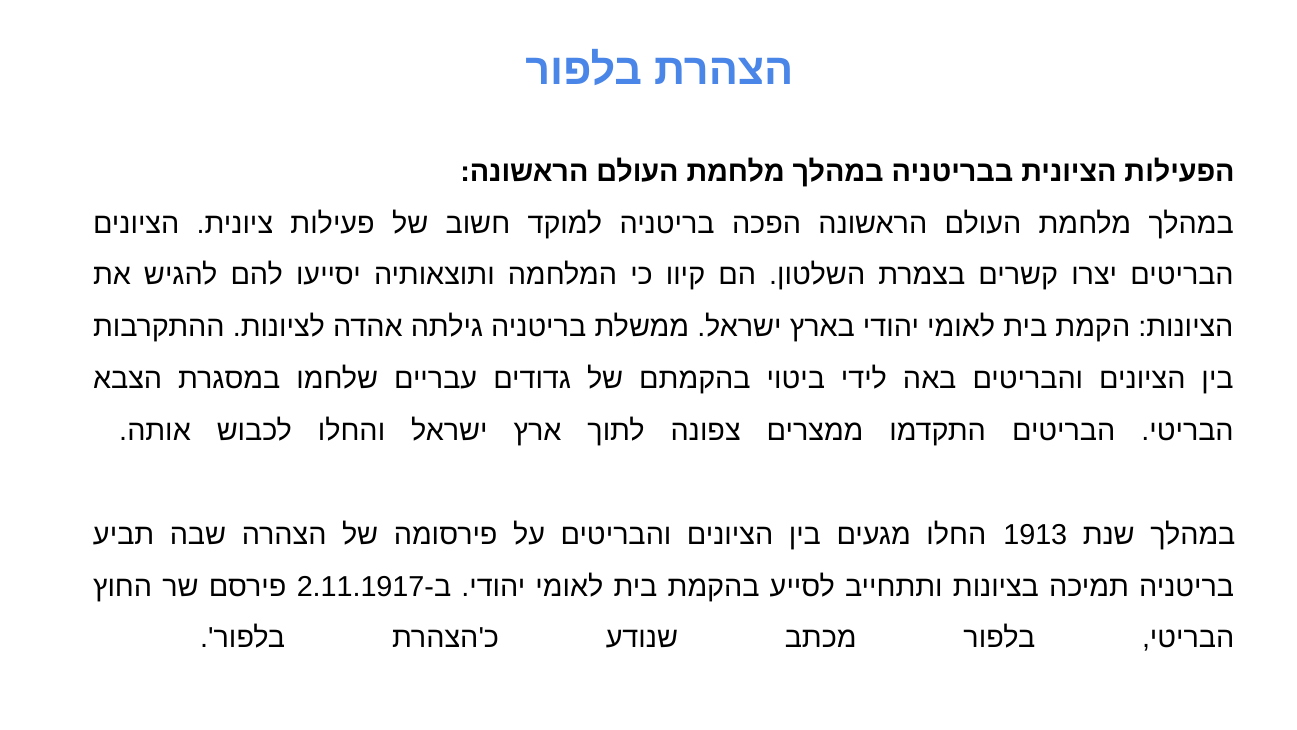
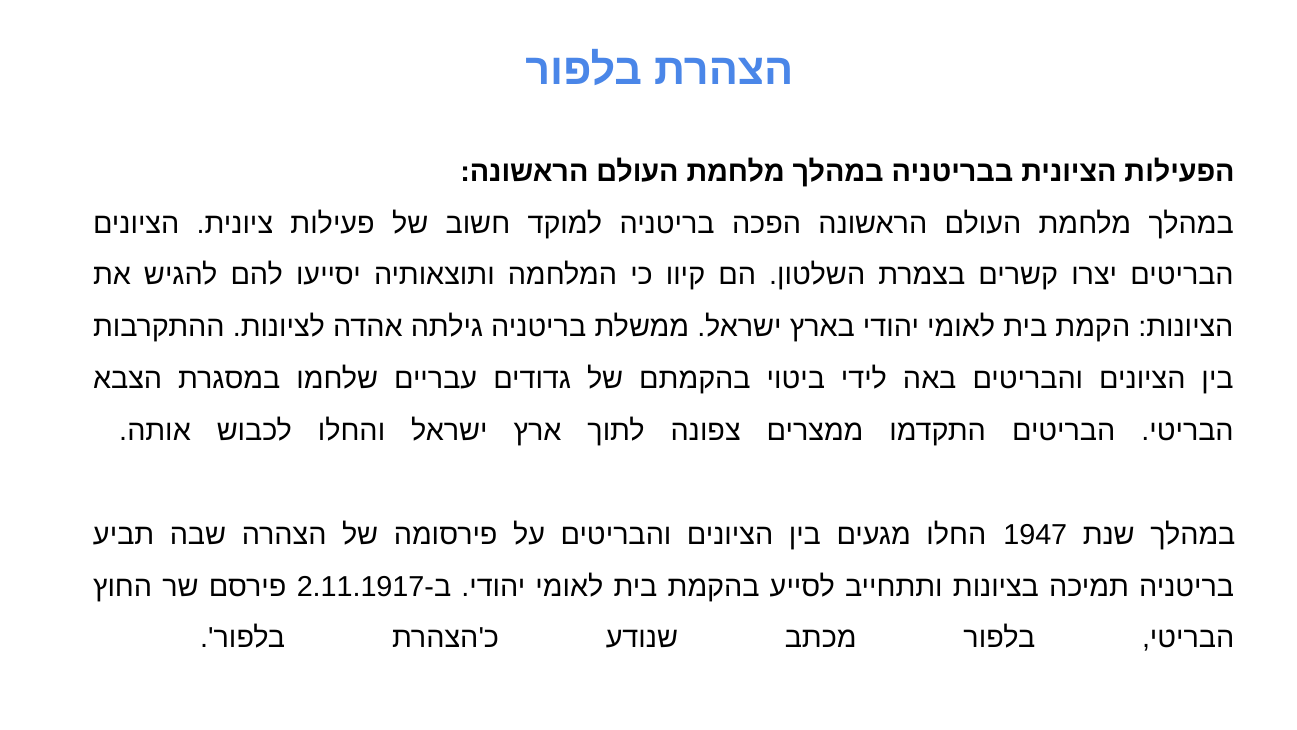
1913: 1913 -> 1947 (1035, 534)
